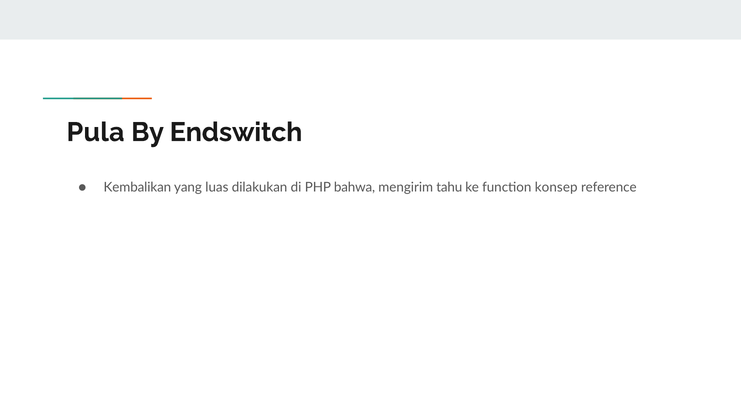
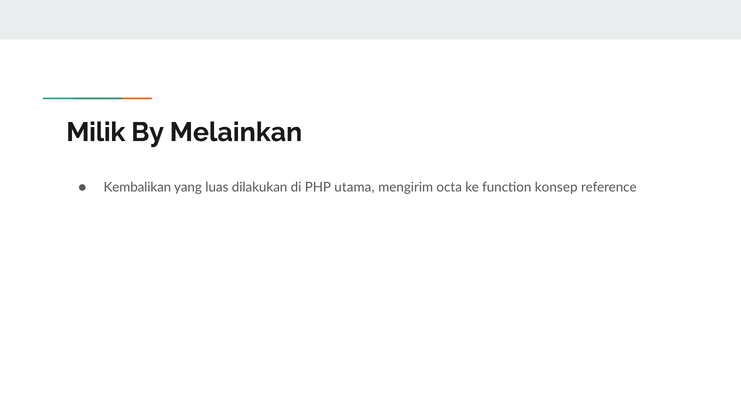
Pula: Pula -> Milik (96, 132)
Endswitch: Endswitch -> Melainkan (236, 132)
bahwa: bahwa -> utama (354, 187)
tahu: tahu -> octa (449, 187)
